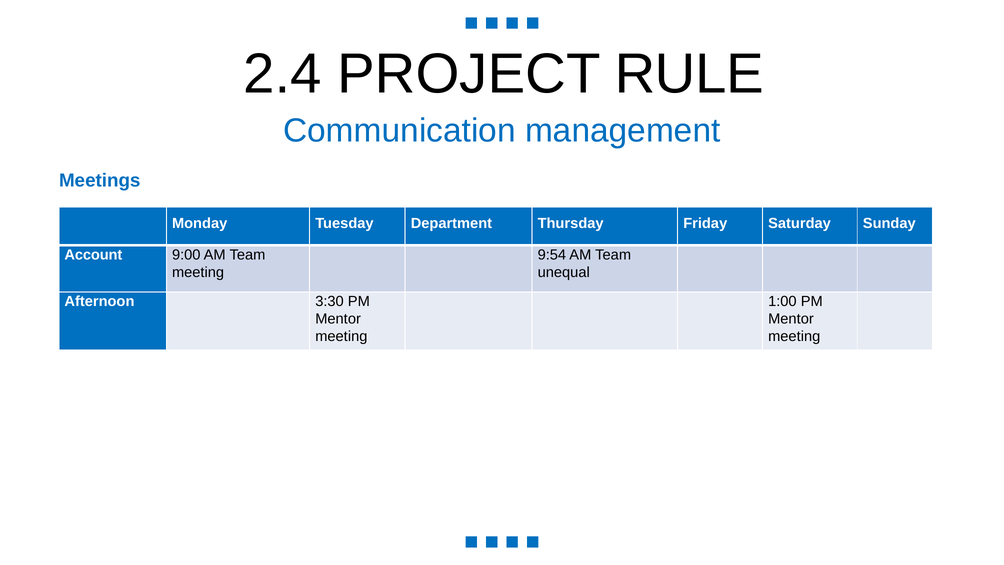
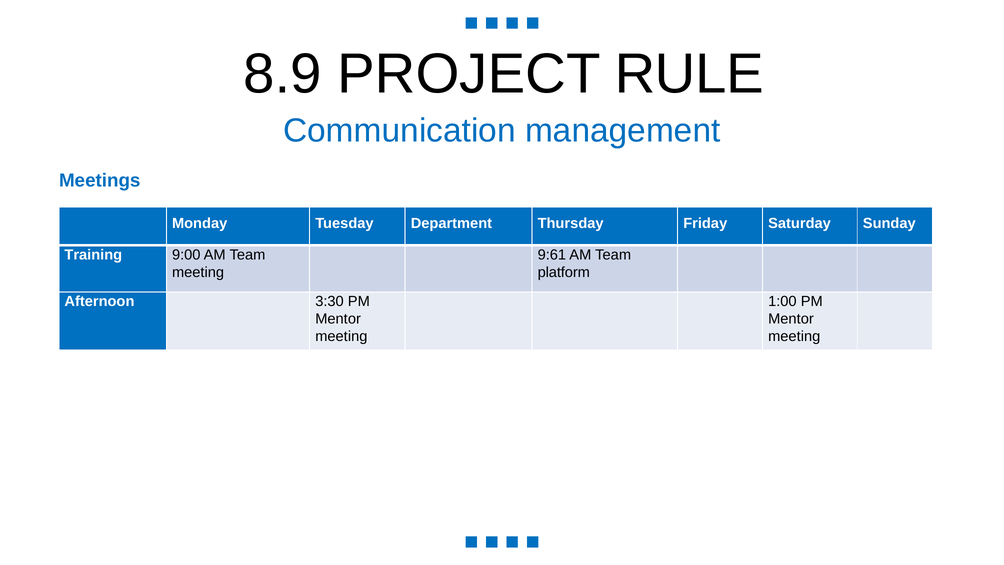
2.4: 2.4 -> 8.9 (282, 74)
Account: Account -> Training (93, 255)
9:54: 9:54 -> 9:61 (552, 255)
unequal: unequal -> platform (564, 272)
